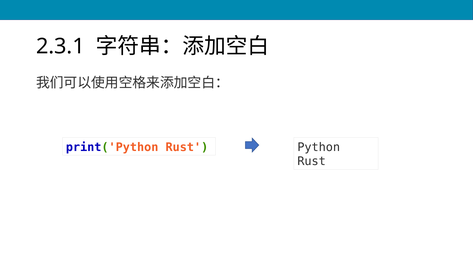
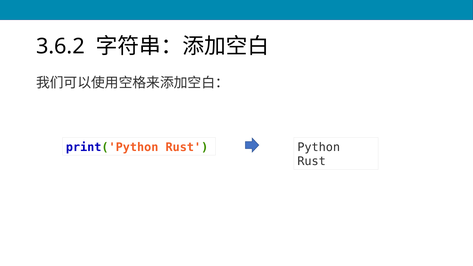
2.3.1: 2.3.1 -> 3.6.2 (60, 46)
